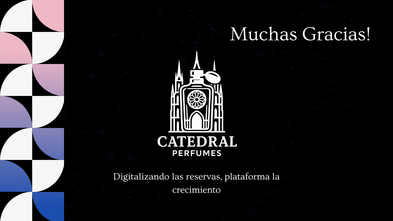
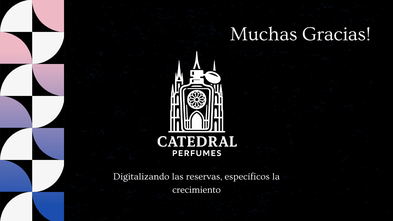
plataforma: plataforma -> específicos (247, 176)
